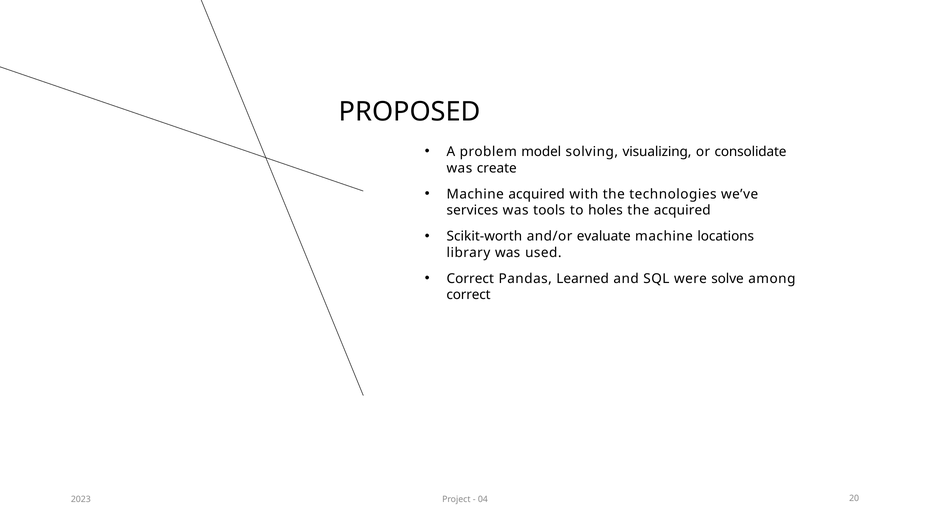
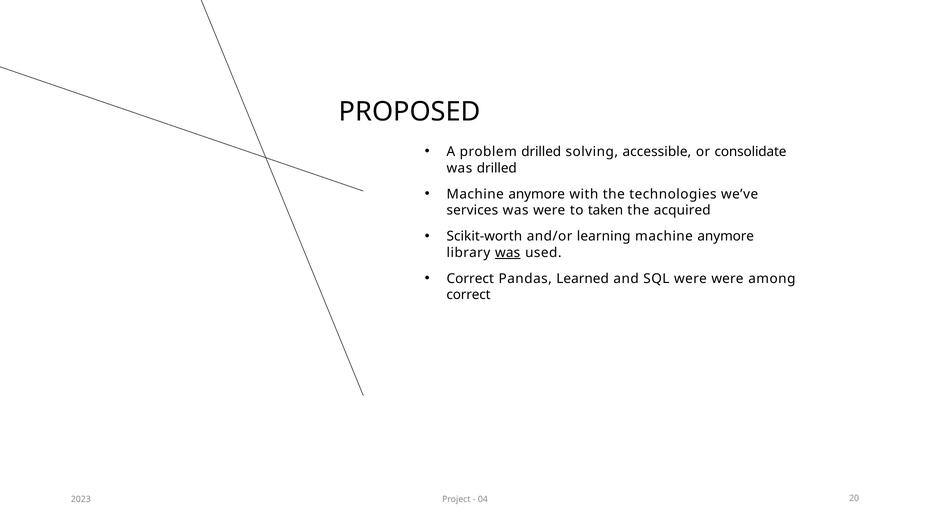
problem model: model -> drilled (541, 152)
visualizing: visualizing -> accessible (657, 152)
was create: create -> drilled (497, 168)
acquired: acquired -> anymore (537, 194)
was tools: tools -> were (549, 210)
holes: holes -> taken (606, 210)
evaluate: evaluate -> learning (604, 236)
locations: locations -> anymore (726, 236)
was underline: none -> present (508, 253)
were solve: solve -> were (727, 279)
